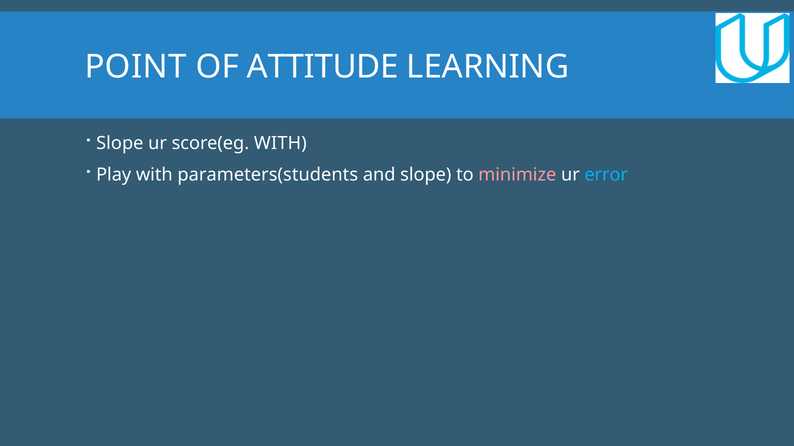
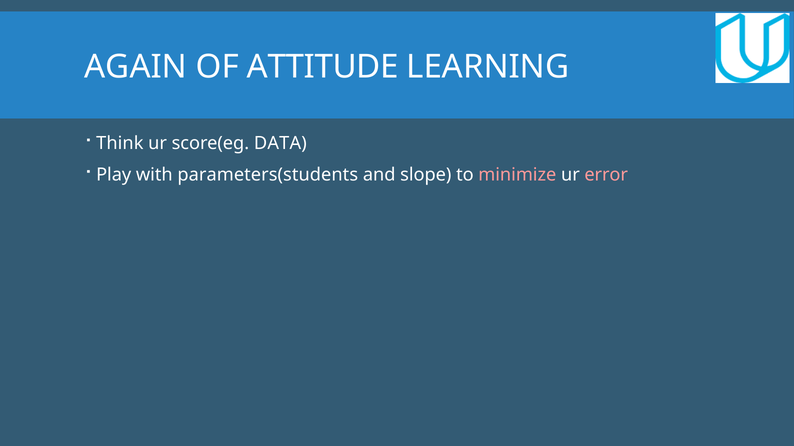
POINT: POINT -> AGAIN (136, 67)
Slope: Slope -> Think (120, 144)
score(eg WITH: WITH -> DATA (280, 144)
error colour: light blue -> pink (606, 175)
